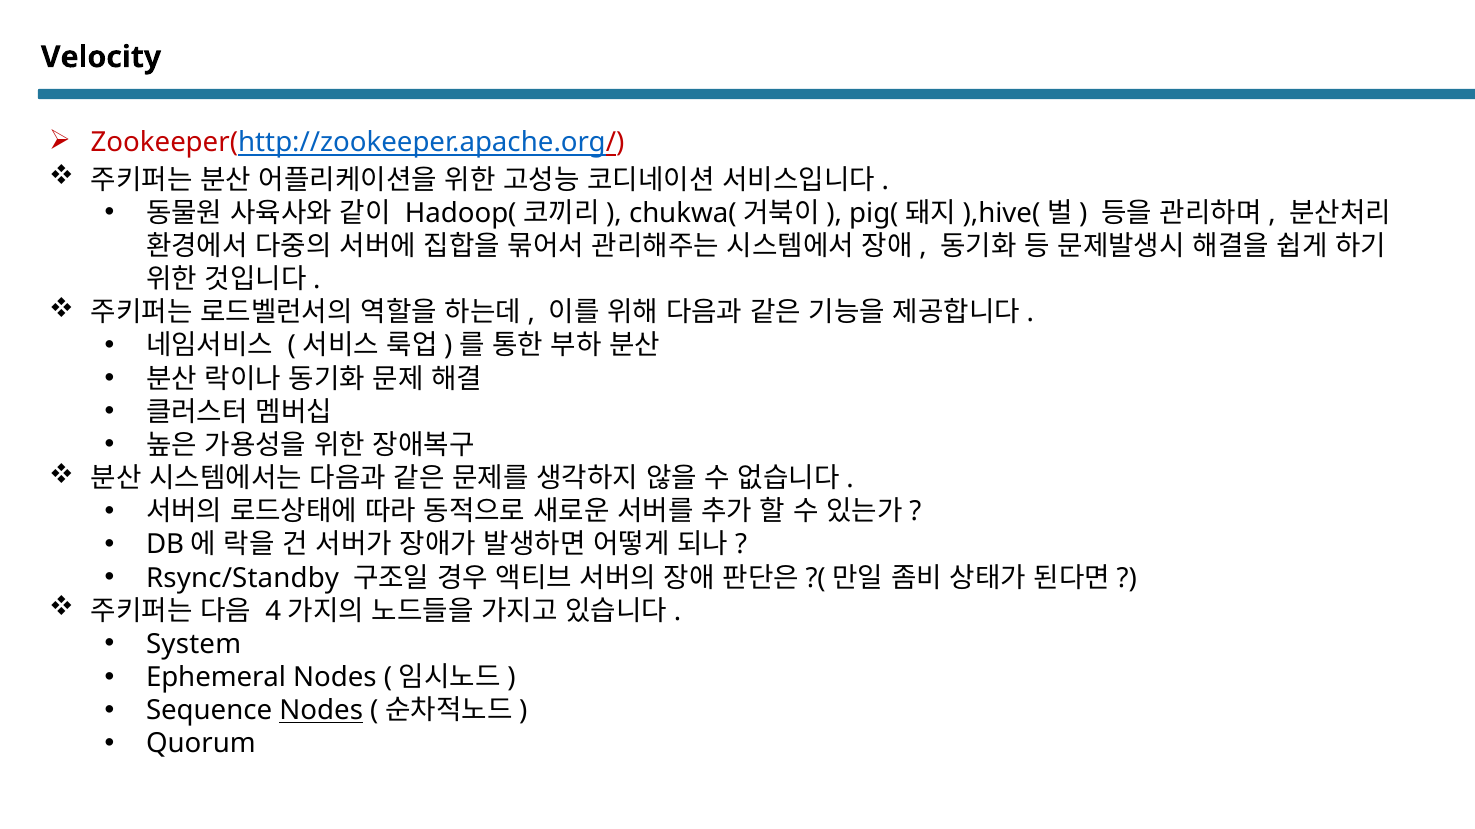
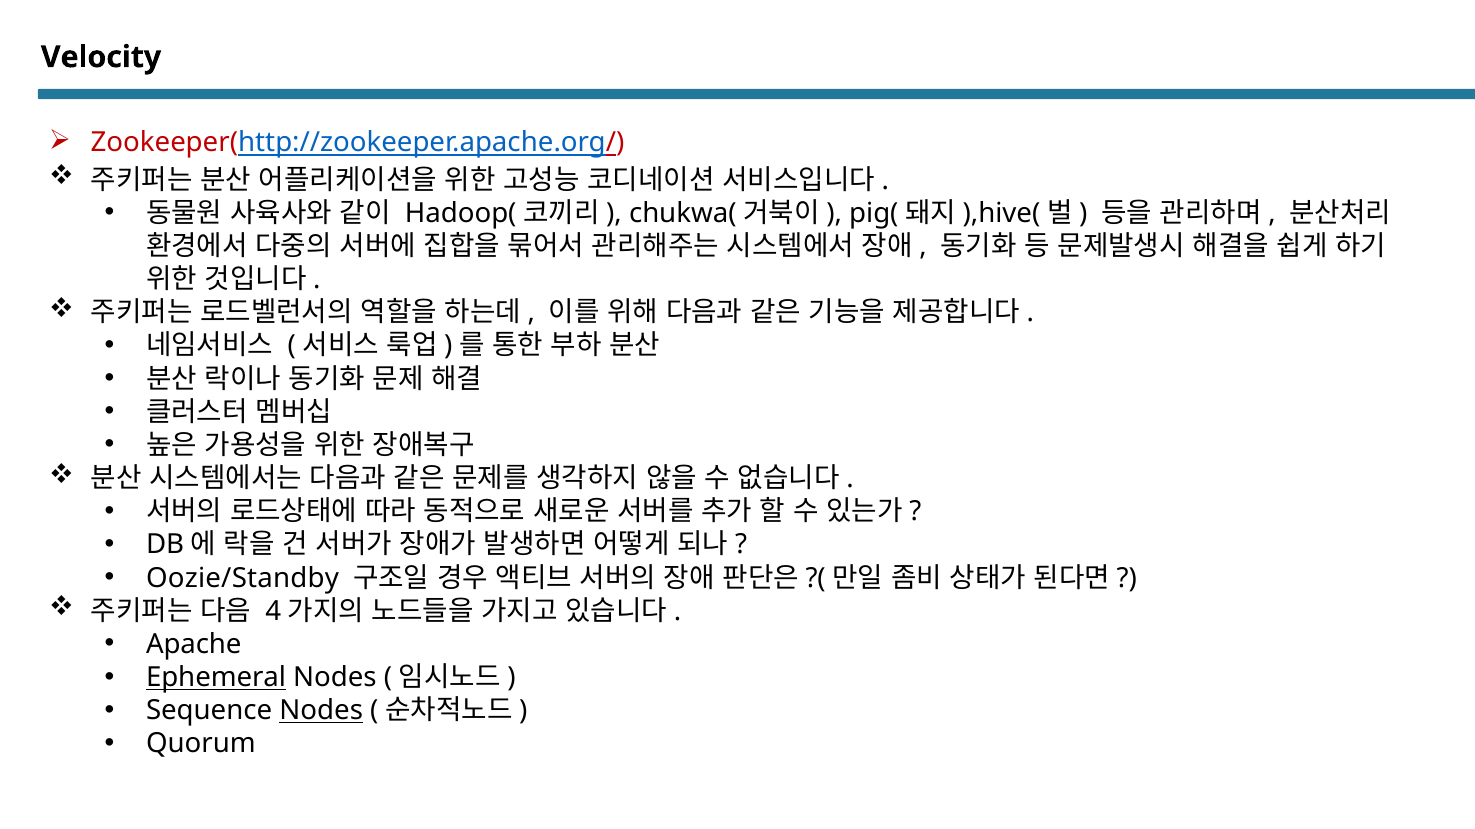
Rsync/Standby: Rsync/Standby -> Oozie/Standby (243, 578)
System: System -> Apache (194, 645)
Ephemeral underline: none -> present (216, 678)
